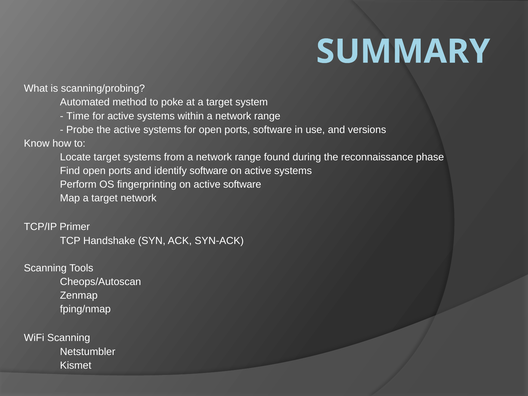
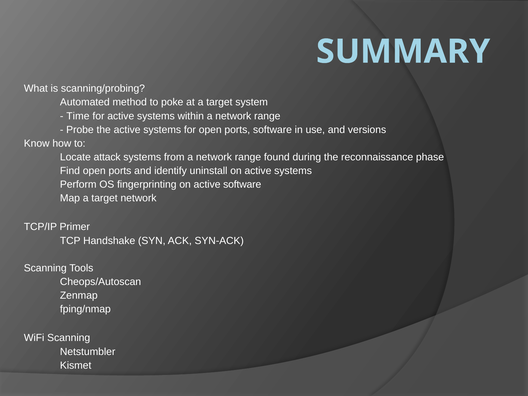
Locate target: target -> attack (107, 157)
identify software: software -> uninstall (209, 171)
